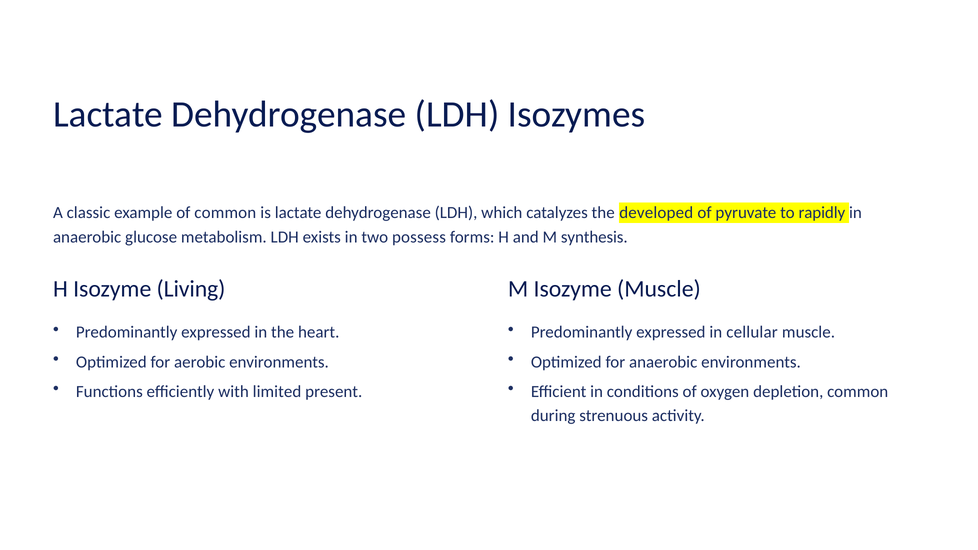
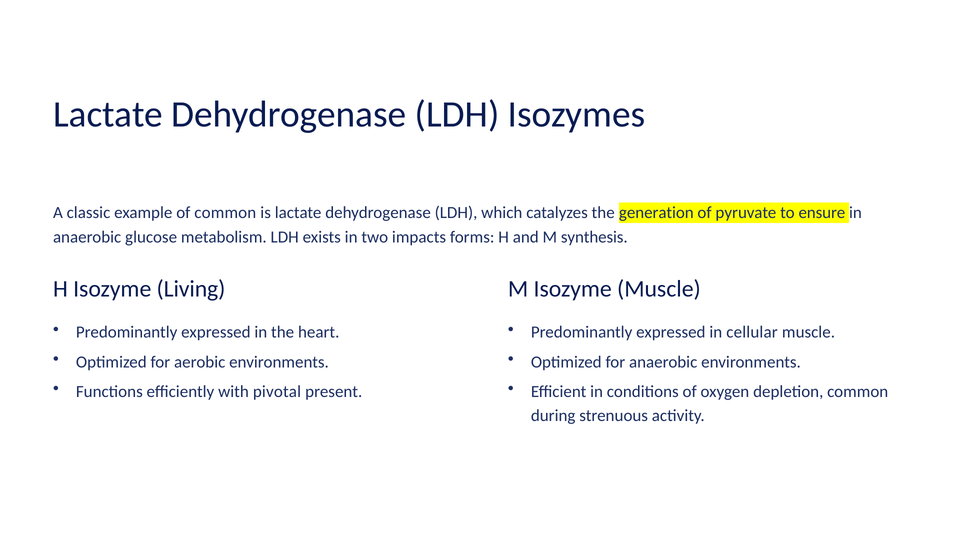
developed: developed -> generation (656, 213)
rapidly: rapidly -> ensure (822, 213)
possess: possess -> impacts (419, 237)
limited: limited -> pivotal (277, 392)
